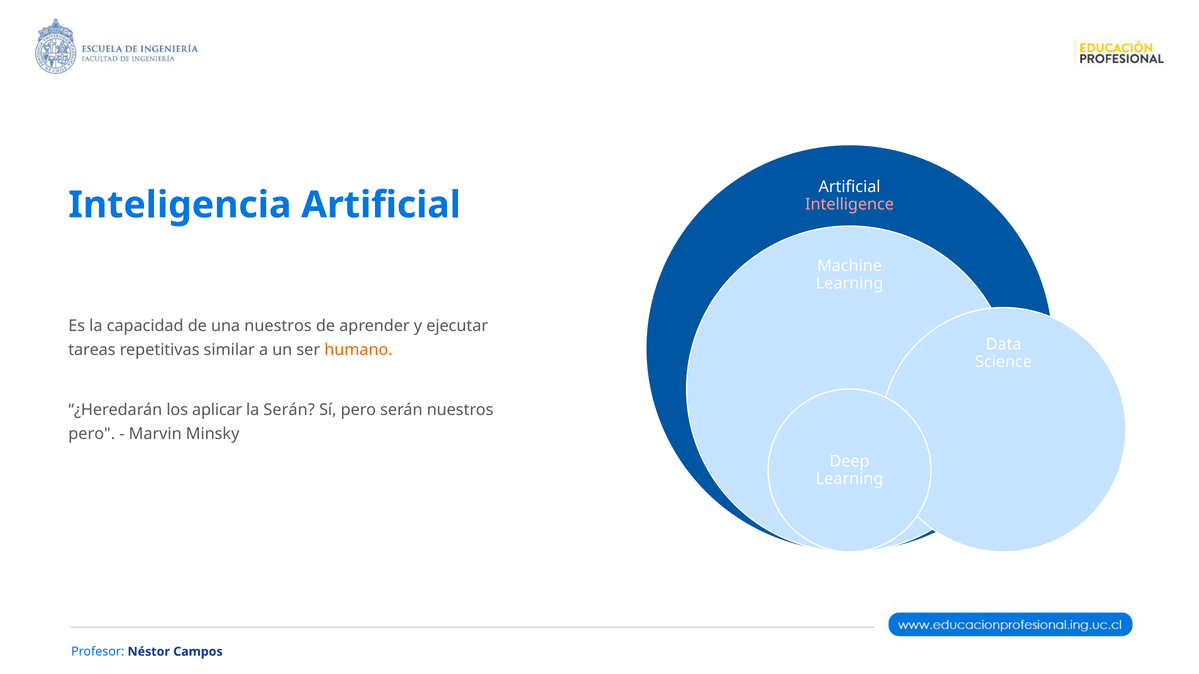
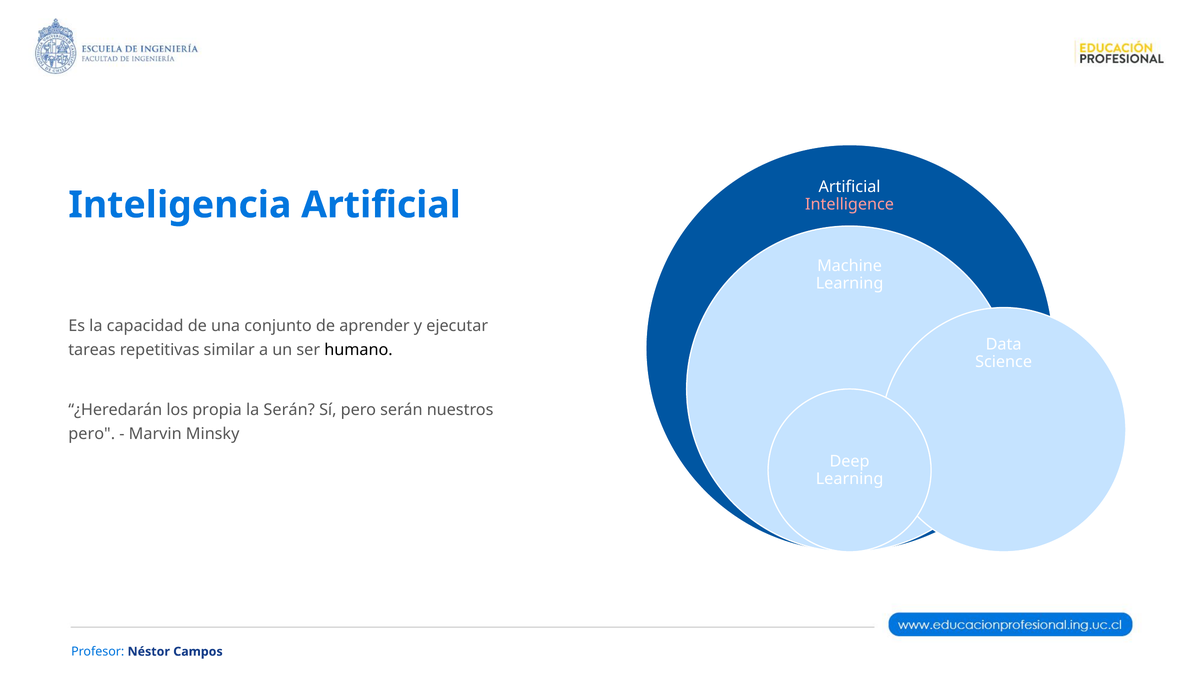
una nuestros: nuestros -> conjunto (278, 326)
humano colour: orange -> black (359, 350)
aplicar: aplicar -> propia (217, 410)
